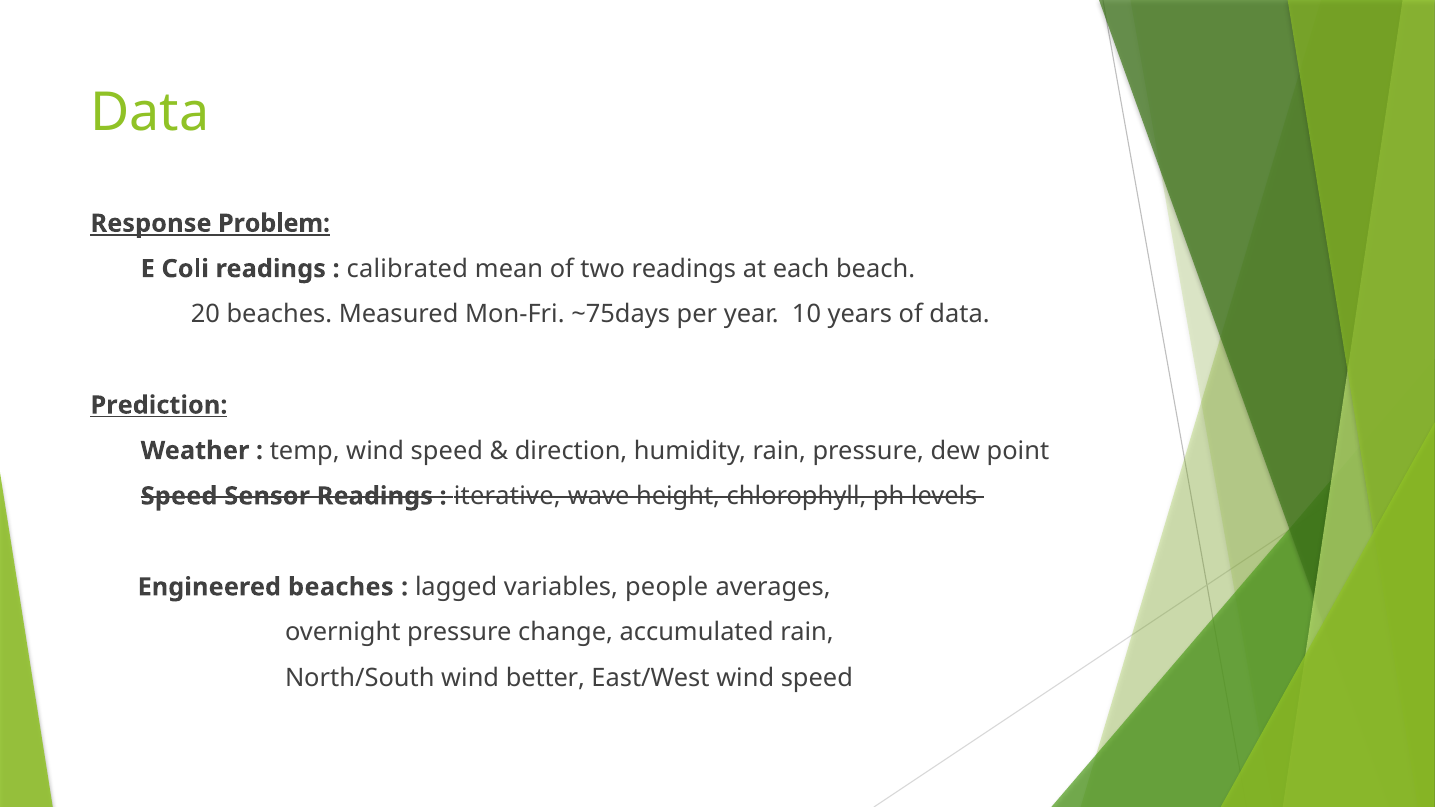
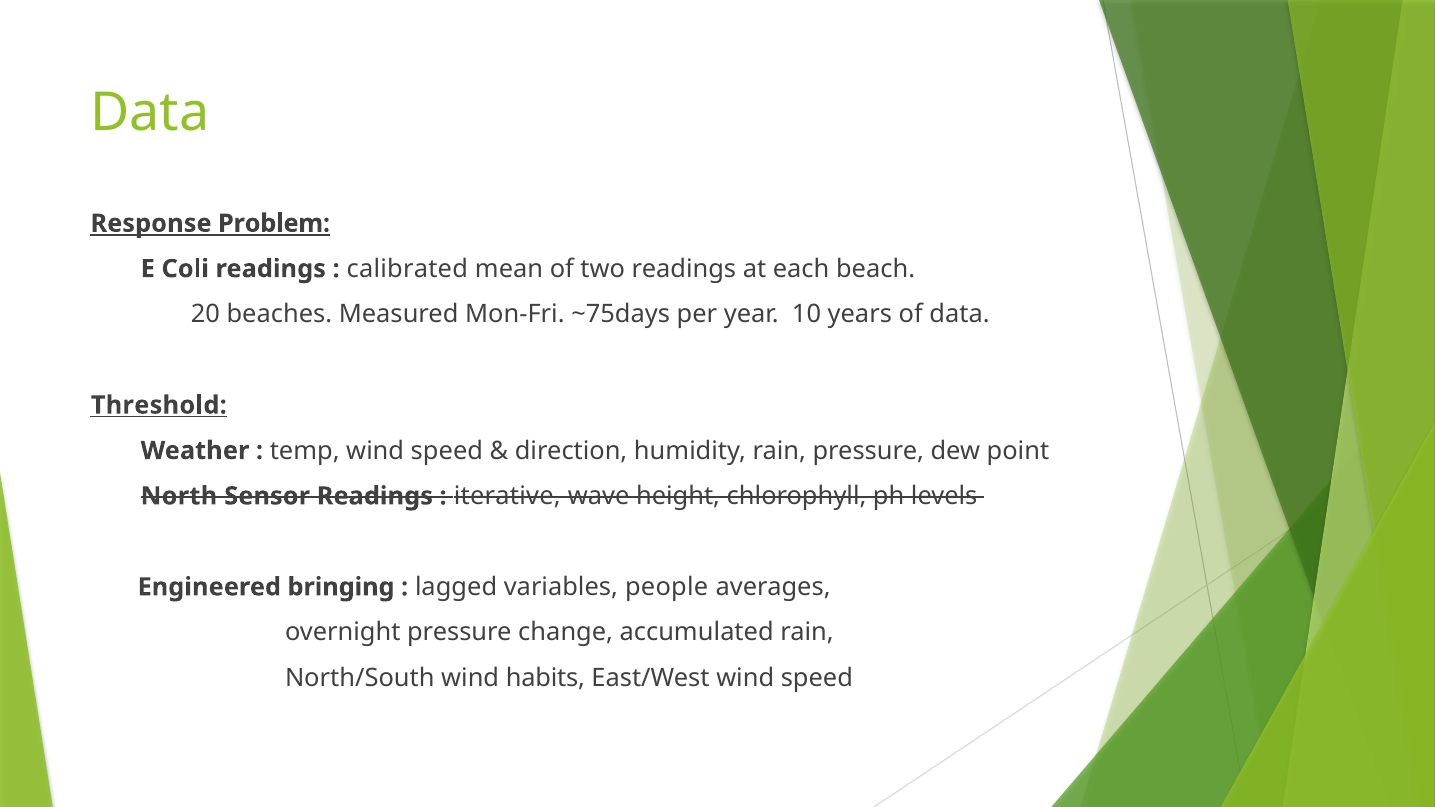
Prediction: Prediction -> Threshold (159, 405)
Speed: Speed -> North (179, 496)
Engineered beaches: beaches -> bringing (341, 587)
better: better -> habits (545, 678)
